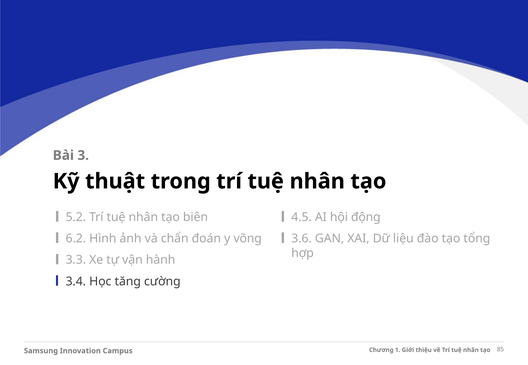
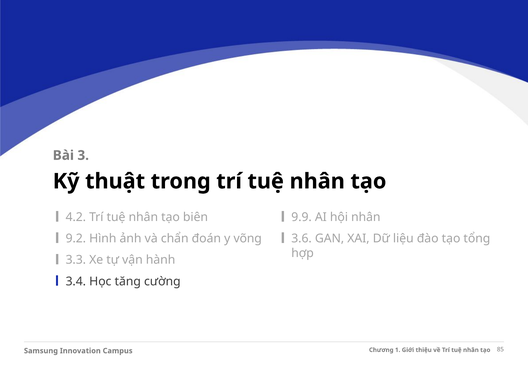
5.2: 5.2 -> 4.2 (76, 218)
4.5: 4.5 -> 9.9 (302, 218)
hội động: động -> nhân (366, 218)
6.2: 6.2 -> 9.2 (76, 239)
